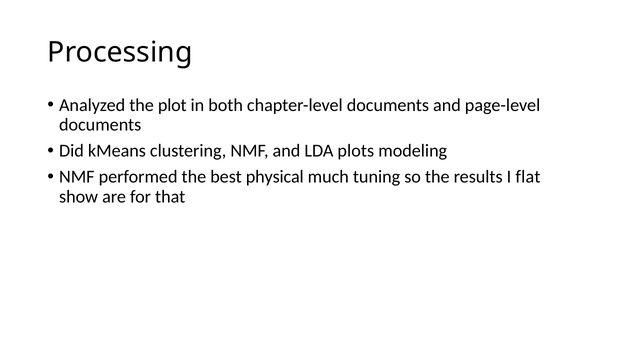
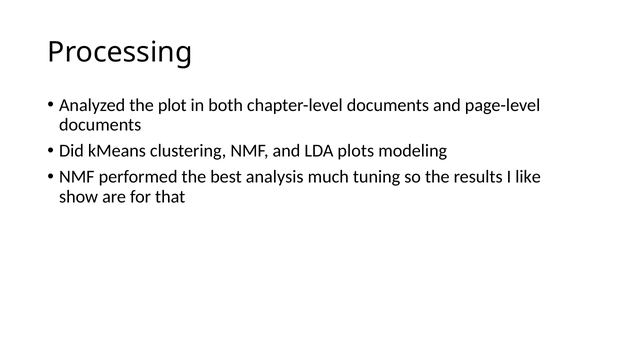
physical: physical -> analysis (275, 177)
flat: flat -> like (528, 177)
